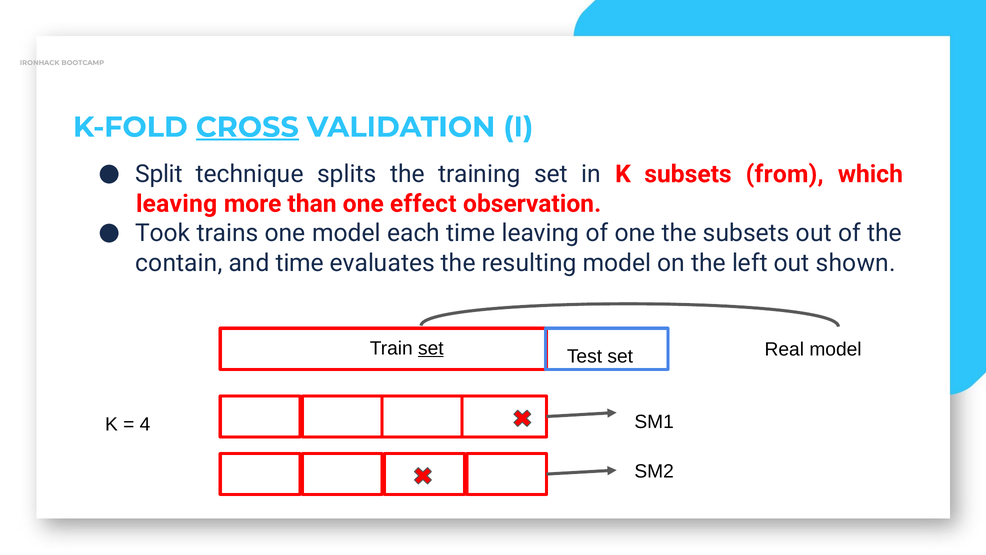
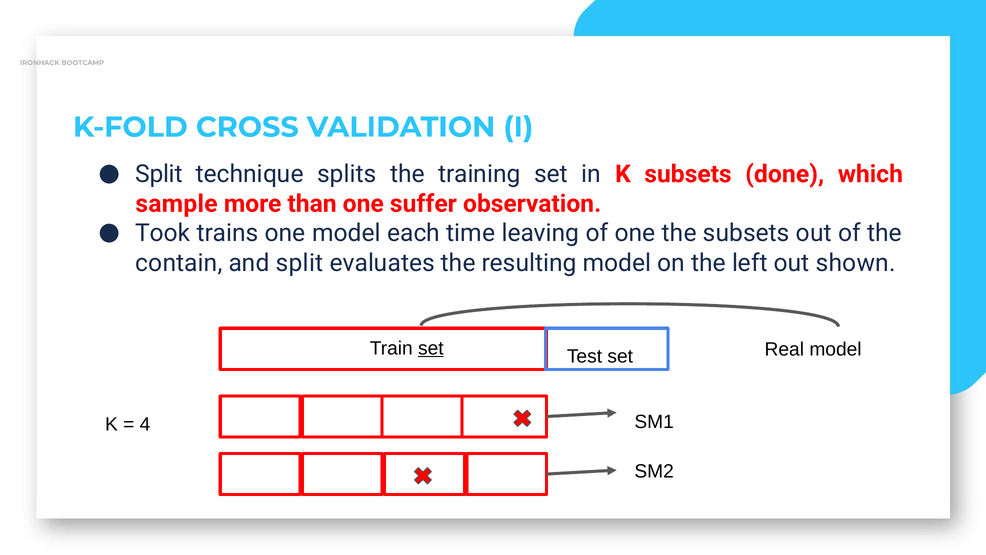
CROSS underline: present -> none (247, 127)
from: from -> done (785, 174)
leaving: leaving -> sample (176, 204)
effect: effect -> suffer (423, 204)
and time: time -> split (300, 263)
